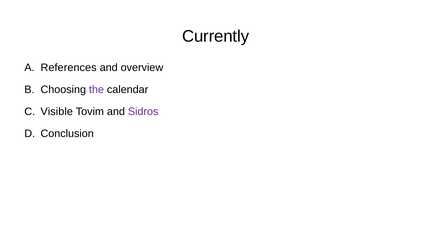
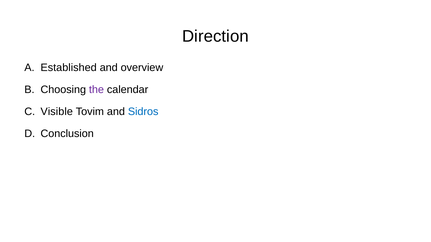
Currently: Currently -> Direction (215, 37)
References: References -> Established (69, 68)
Sidros colour: purple -> blue (143, 112)
